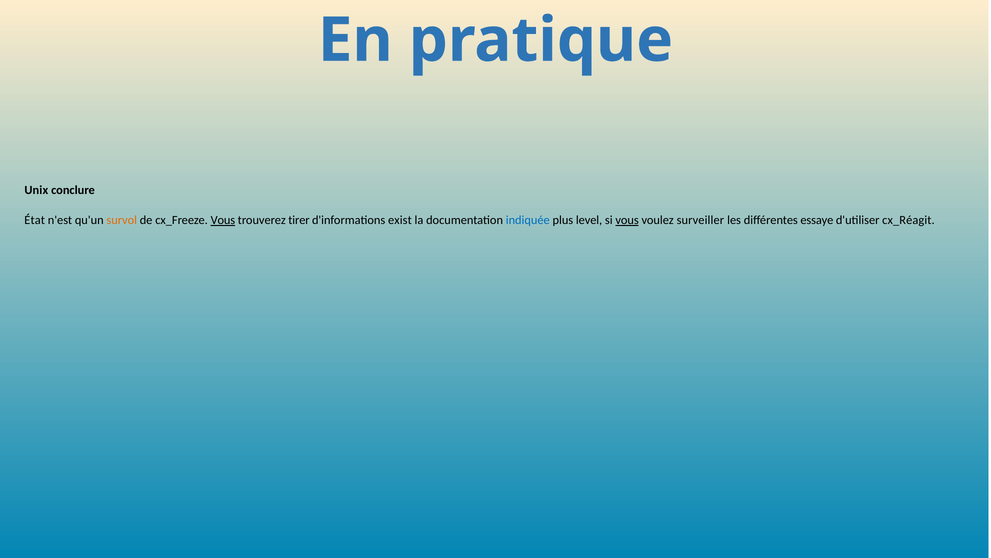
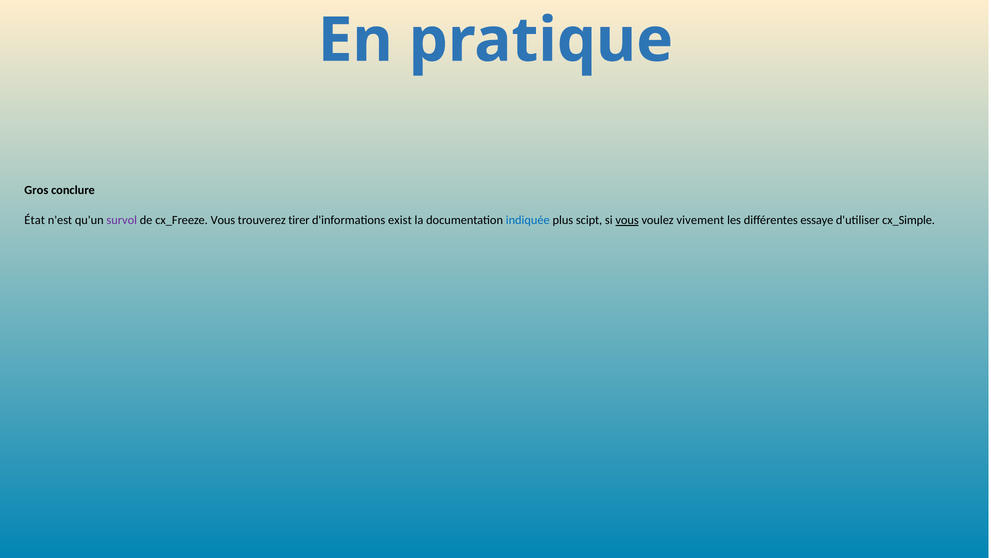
Unix: Unix -> Gros (36, 190)
survol colour: orange -> purple (122, 220)
Vous underline: present -> none (223, 220)
level: level -> scipt (589, 220)
surveiller: surveiller -> vivement (700, 220)
cx_Réagit: cx_Réagit -> cx_Simple (909, 220)
